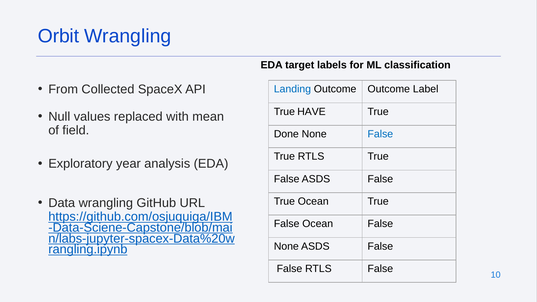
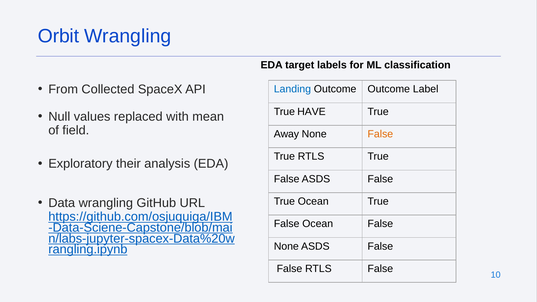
Done: Done -> Away (286, 134)
False colour: blue -> orange (380, 134)
year: year -> their (128, 164)
